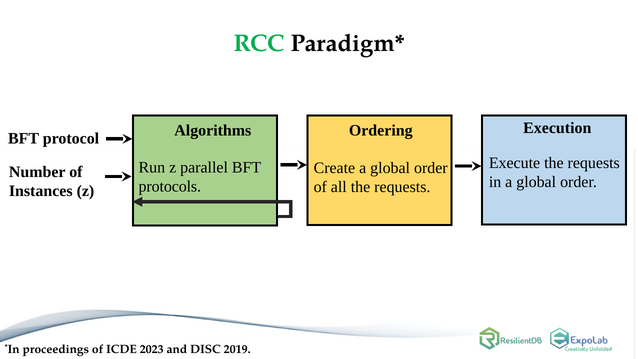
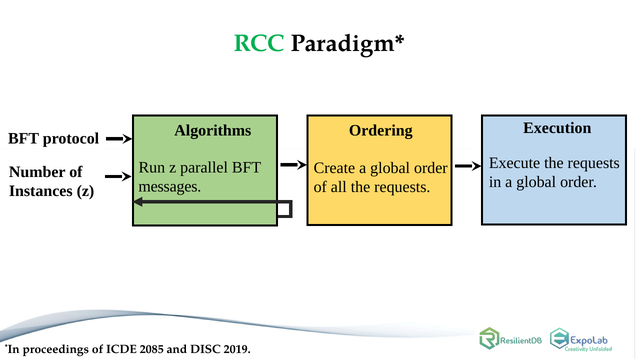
protocols: protocols -> messages (170, 186)
2023: 2023 -> 2085 (152, 349)
